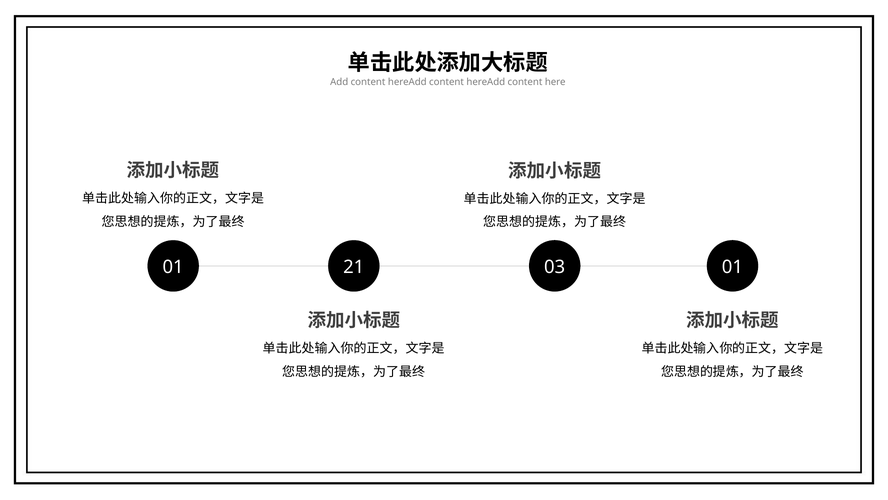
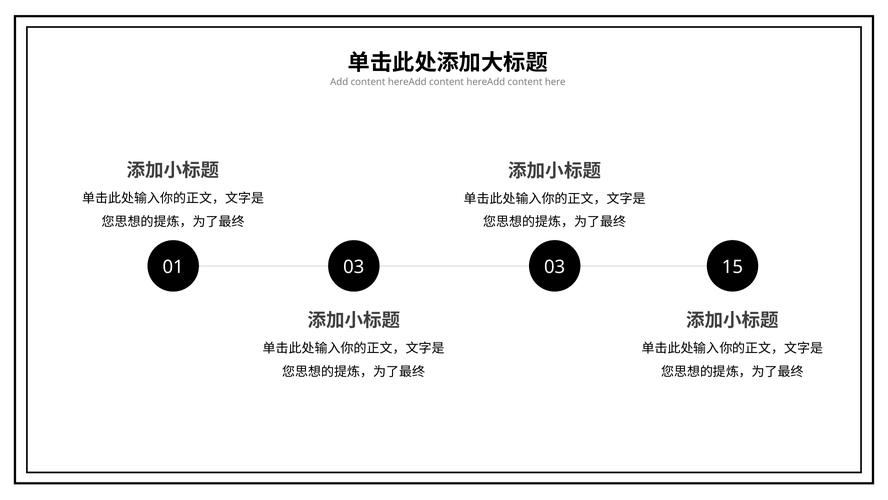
01 21: 21 -> 03 (354, 267)
03 01: 01 -> 15 (732, 267)
